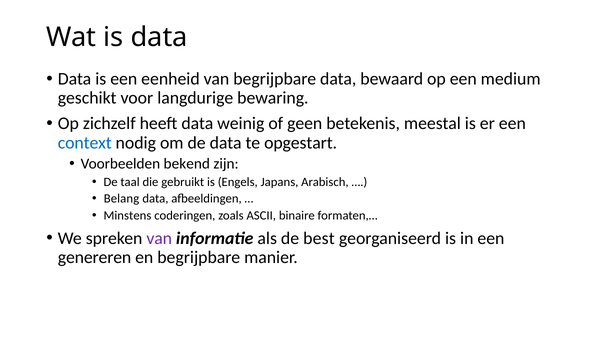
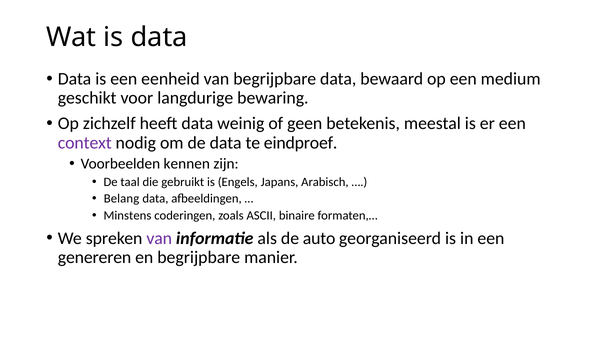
context colour: blue -> purple (85, 143)
opgestart: opgestart -> eindproef (301, 143)
bekend: bekend -> kennen (187, 164)
best: best -> auto (319, 239)
